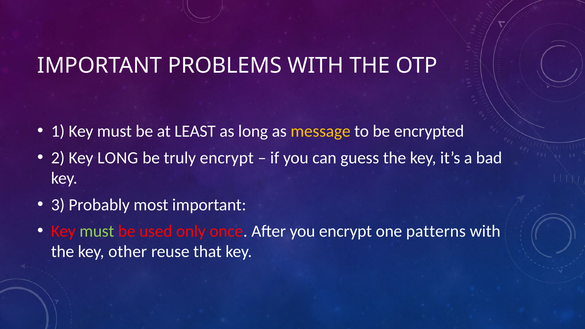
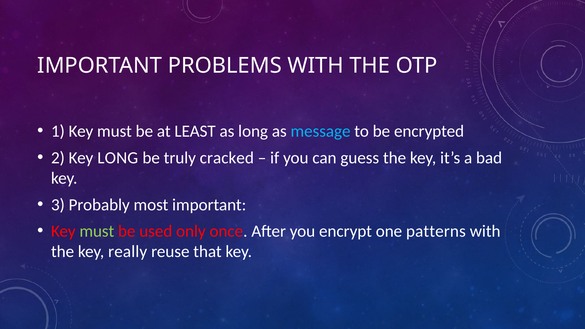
message colour: yellow -> light blue (321, 131)
truly encrypt: encrypt -> cracked (227, 158)
other: other -> really (128, 252)
